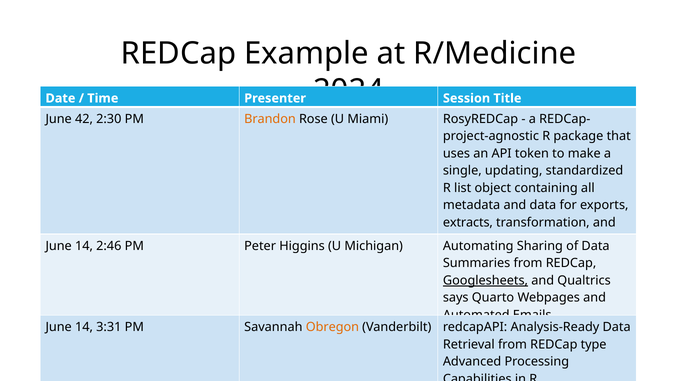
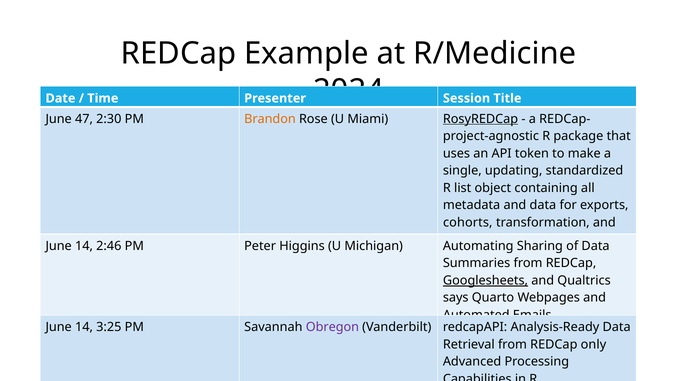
42: 42 -> 47 (84, 119)
RosyREDCap underline: none -> present (481, 119)
extracts: extracts -> cohorts (468, 222)
3:31: 3:31 -> 3:25 (109, 327)
Obregon colour: orange -> purple (332, 327)
type: type -> only (593, 344)
